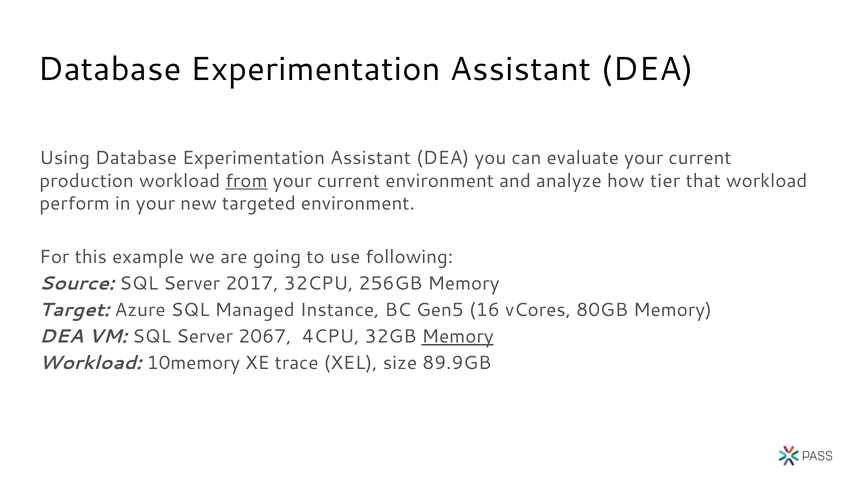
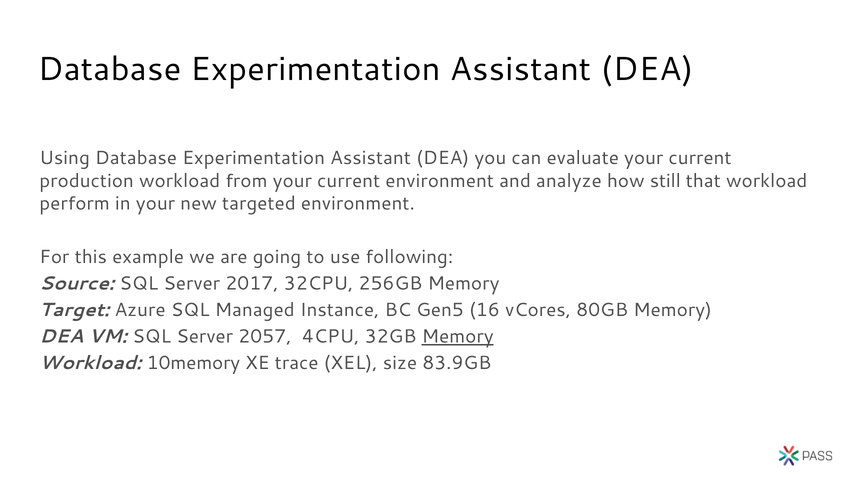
from underline: present -> none (247, 181)
tier: tier -> still (665, 181)
2067: 2067 -> 2057 (265, 336)
89.9GB: 89.9GB -> 83.9GB (457, 363)
